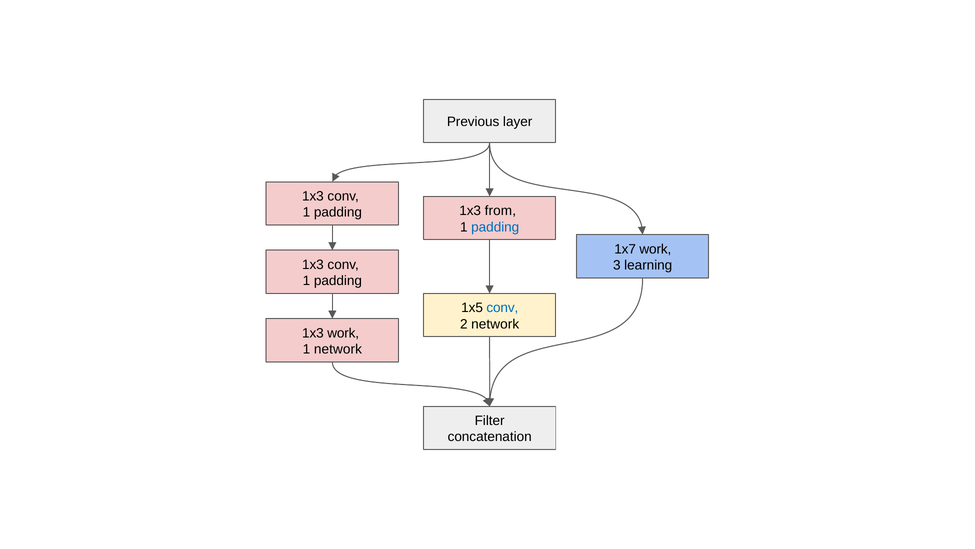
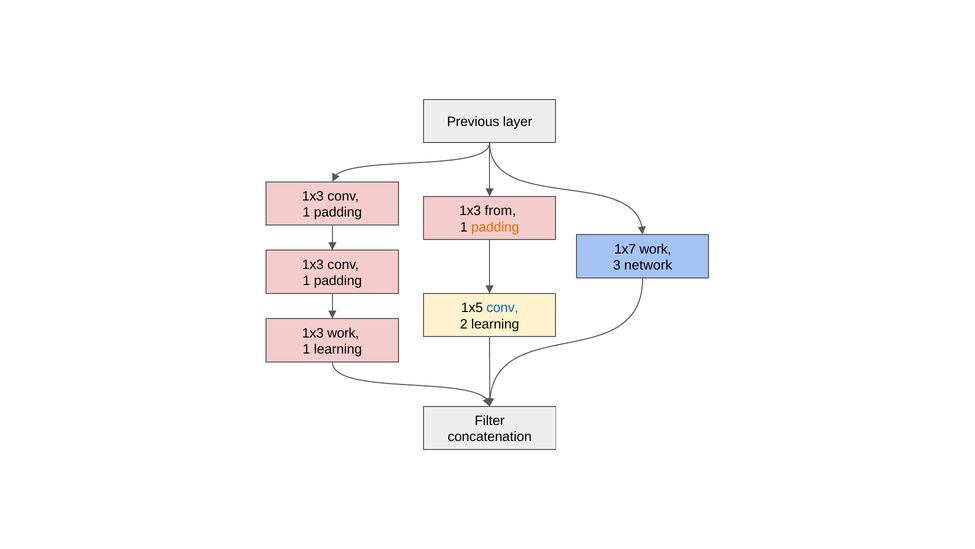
padding colour: blue -> orange (495, 227)
learning: learning -> network (648, 265)
2 network: network -> learning (495, 324)
1 network: network -> learning (338, 349)
